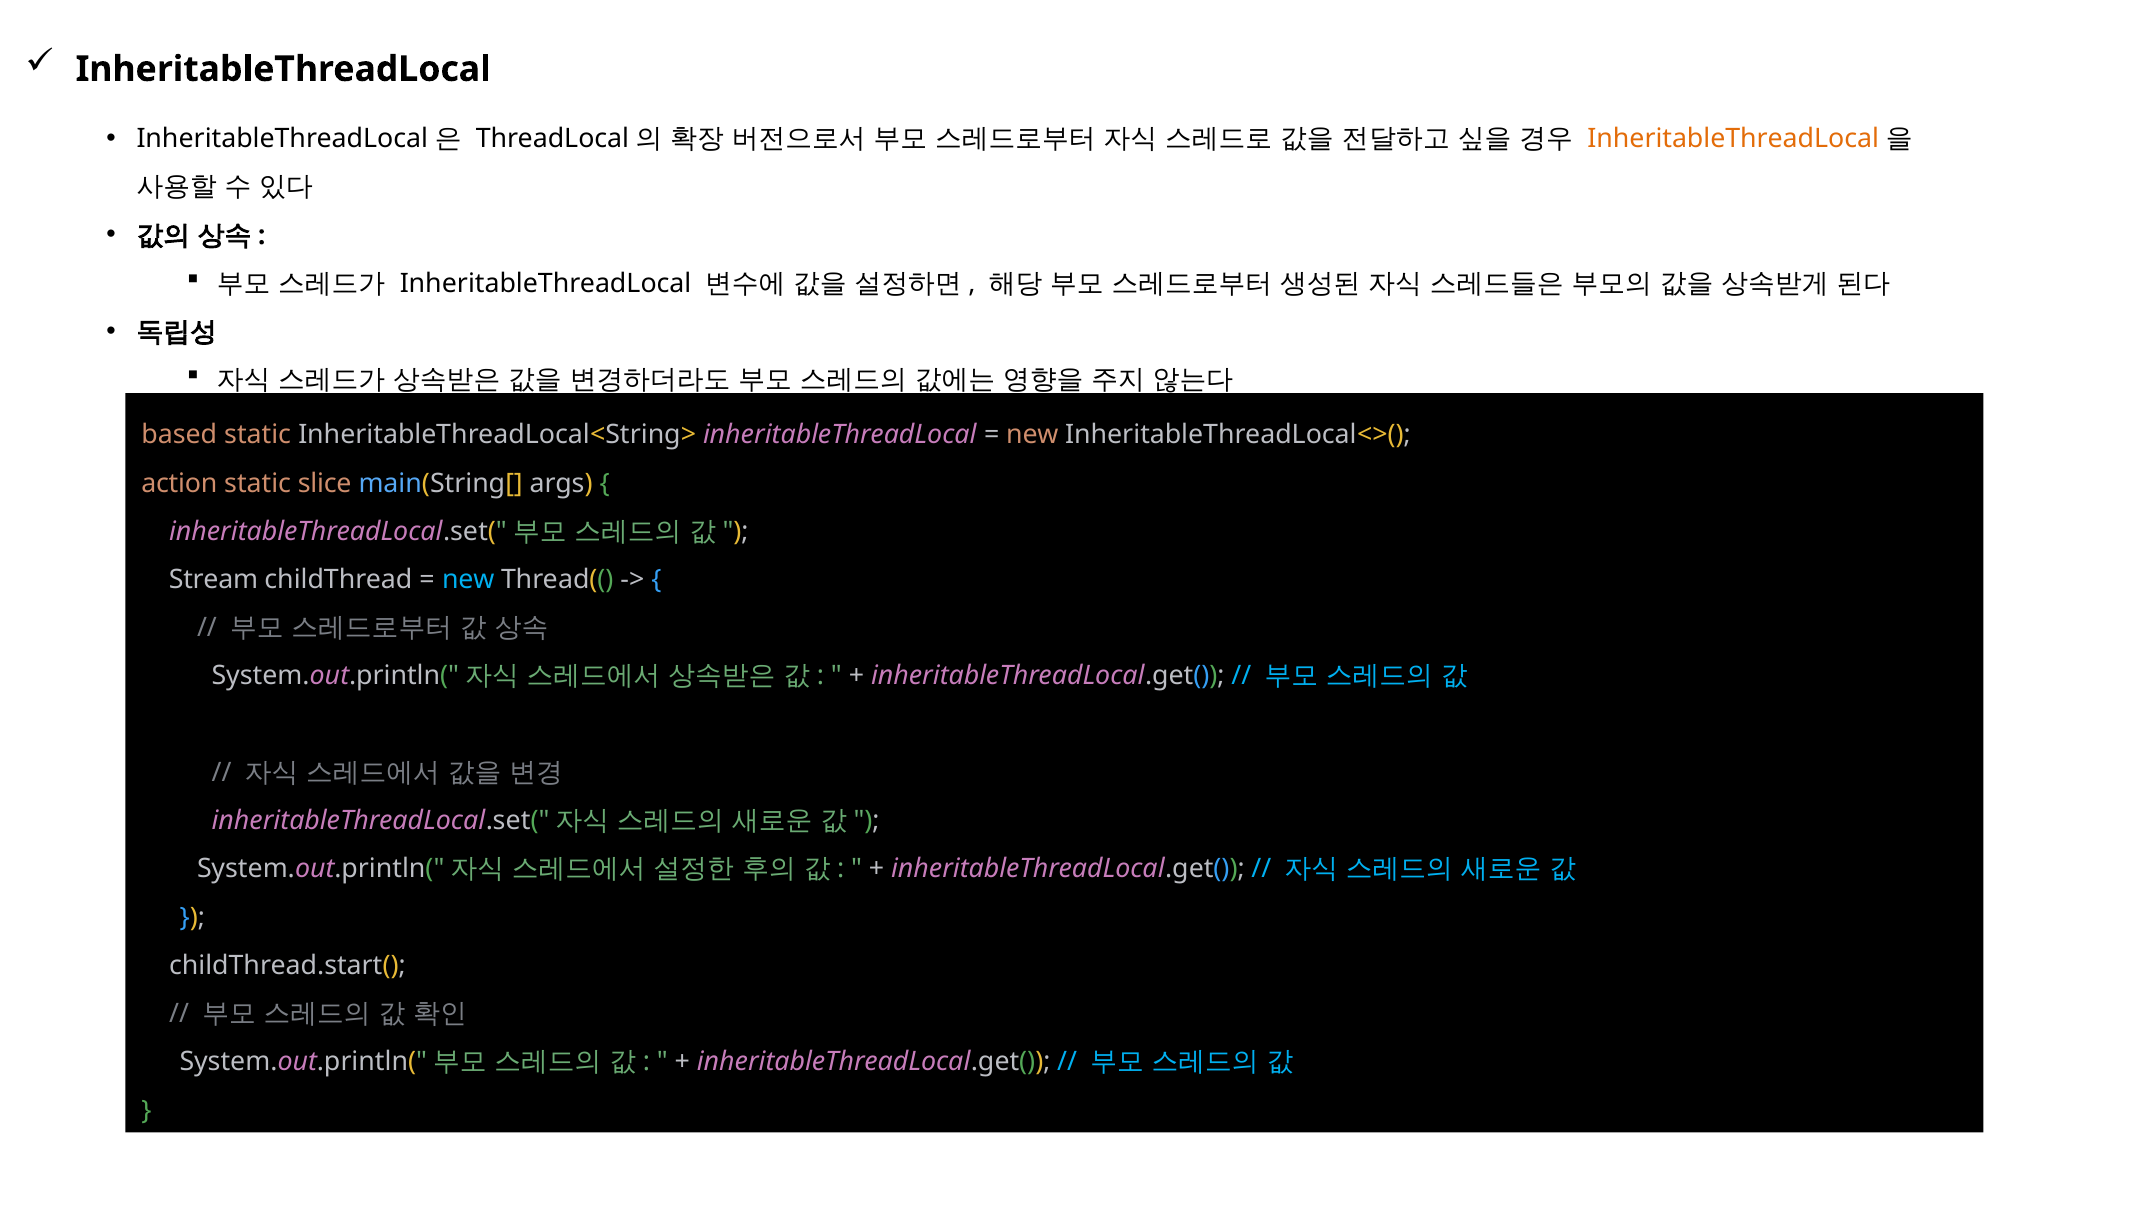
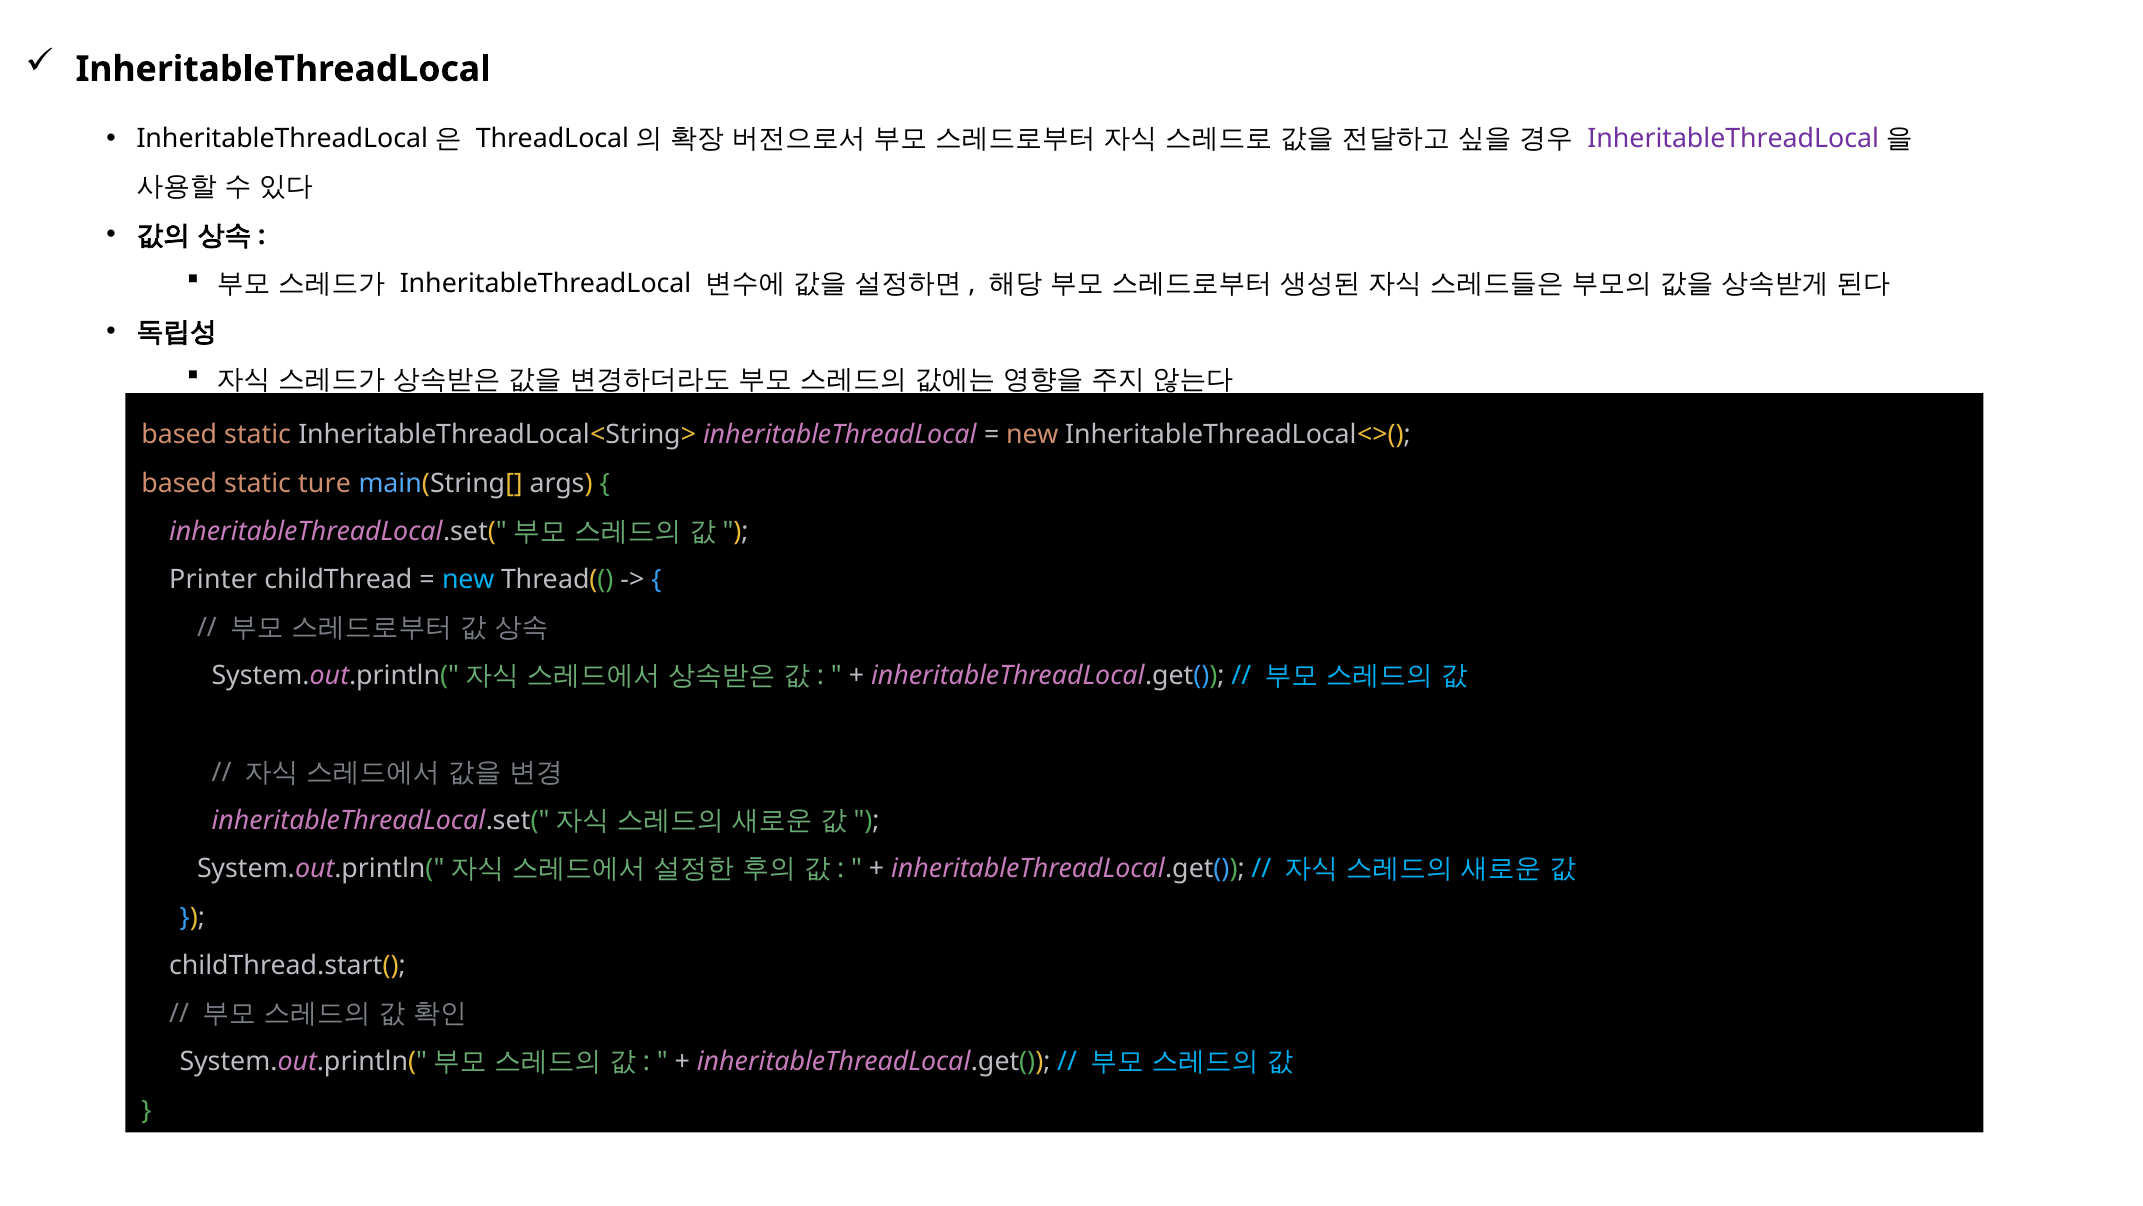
InheritableThreadLocal colour: orange -> purple (1733, 139)
action: action -> based (179, 483)
slice: slice -> ture (324, 483)
Stream: Stream -> Printer (213, 579)
